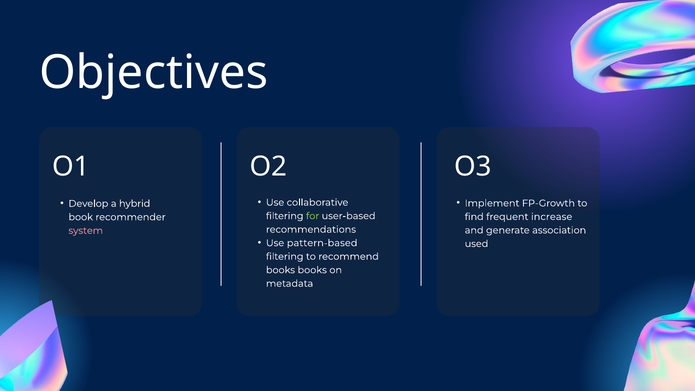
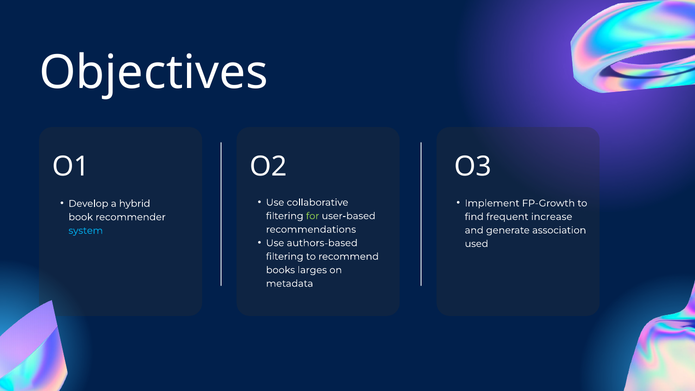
system colour: pink -> light blue (86, 231)
pattern-based: pattern-based -> authors-based (322, 243)
books books: books -> larges (312, 270)
